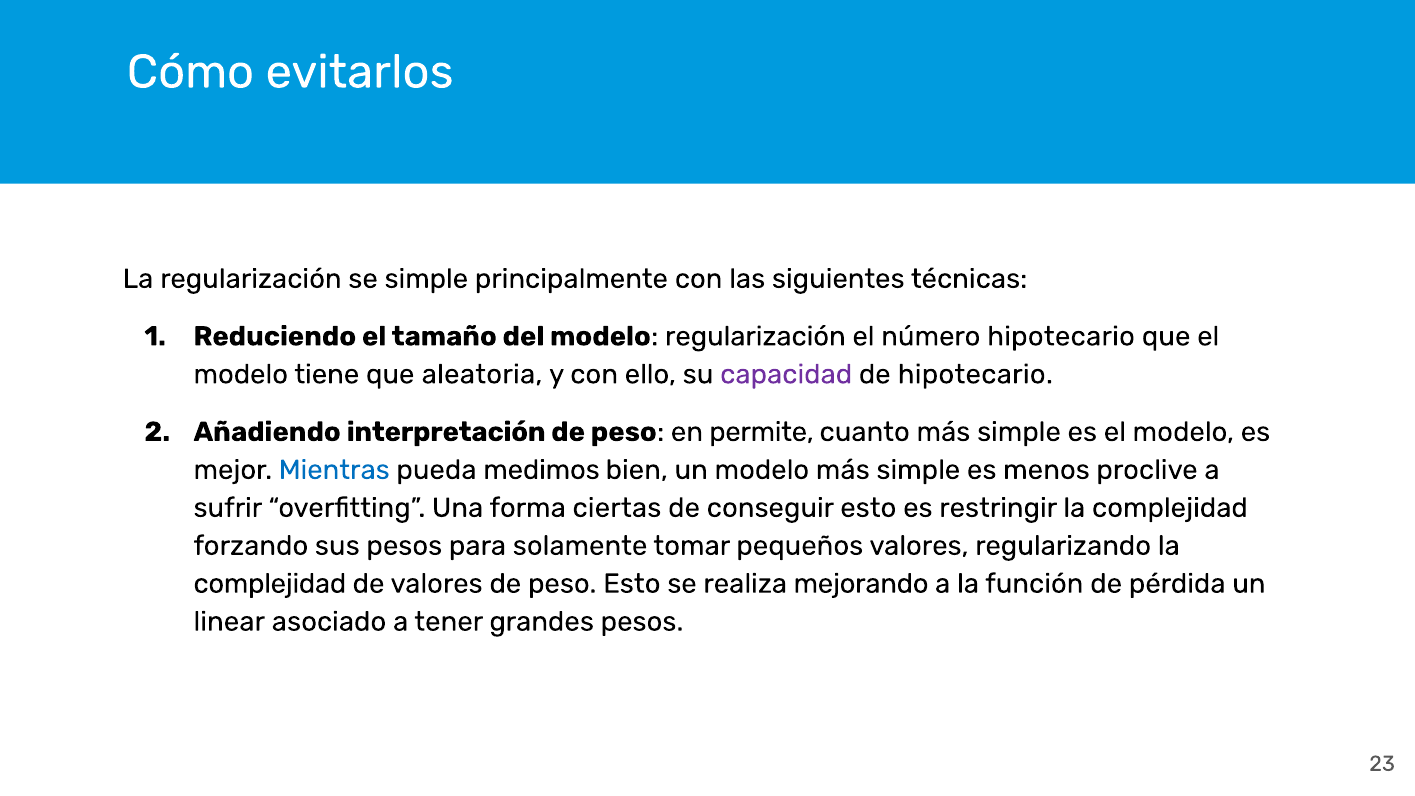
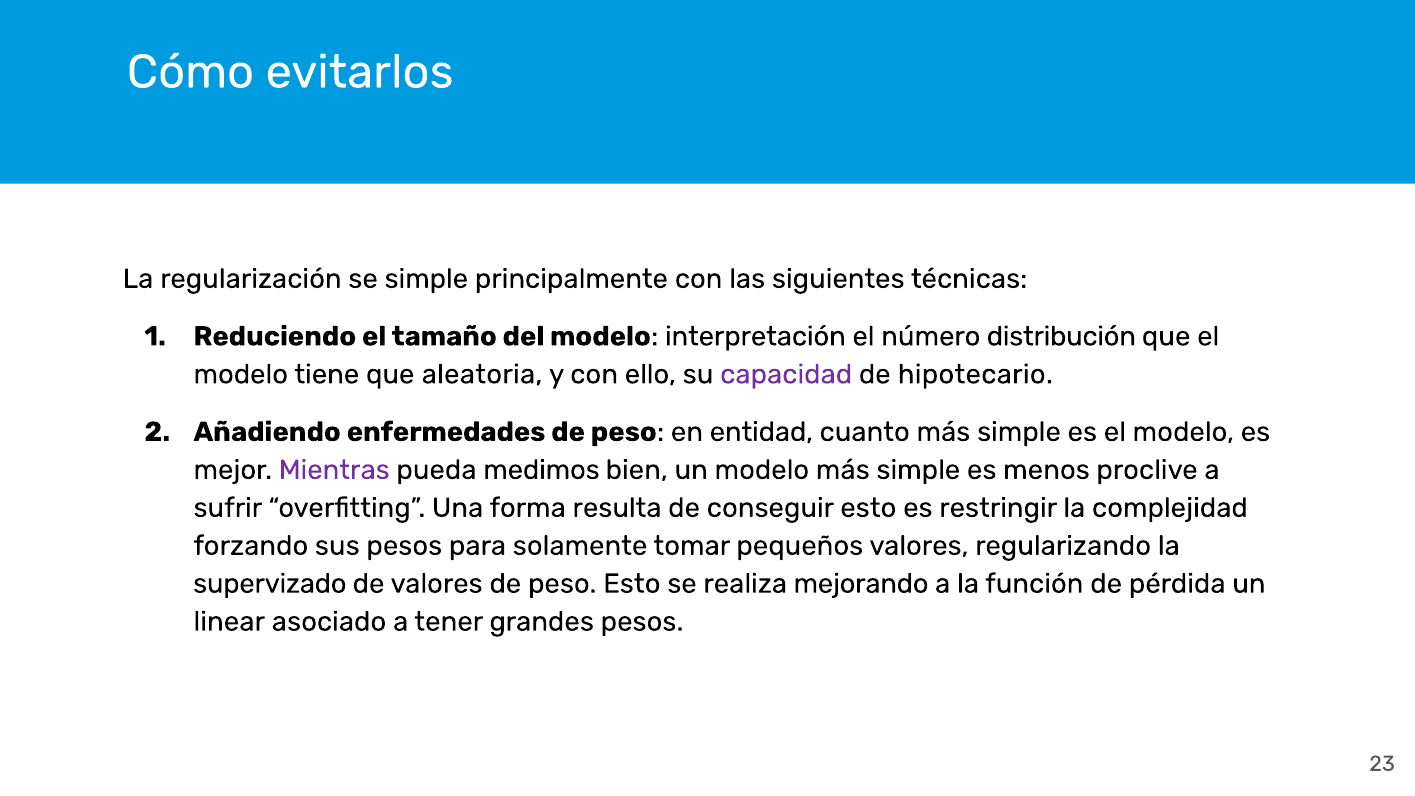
modelo regularización: regularización -> interpretación (755, 336)
número hipotecario: hipotecario -> distribución (1061, 336)
interpretación: interpretación -> enfermedades (446, 432)
permite: permite -> entidad (761, 432)
Mientras colour: blue -> purple (334, 470)
ciertas: ciertas -> resulta (617, 508)
complejidad: complejidad -> supervizado (270, 584)
